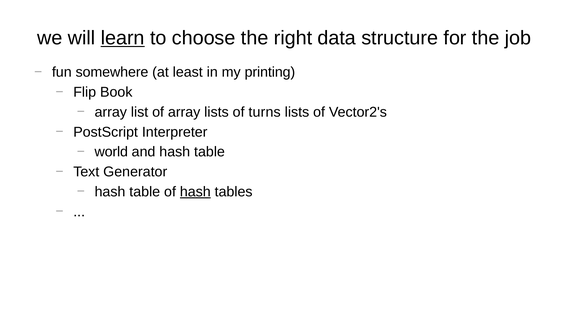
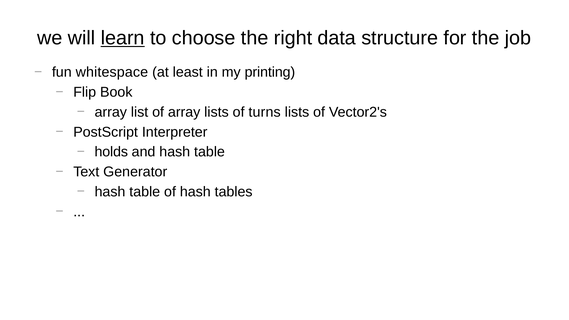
somewhere: somewhere -> whitespace (112, 72)
world: world -> holds (111, 152)
hash underline: present -> none (195, 192)
